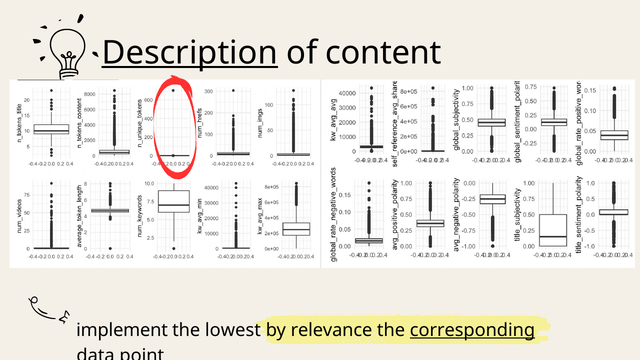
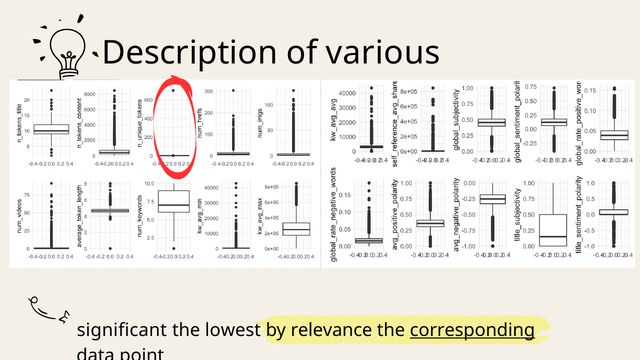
Description underline: present -> none (190, 53)
content: content -> various (383, 53)
implement: implement -> significant (122, 330)
